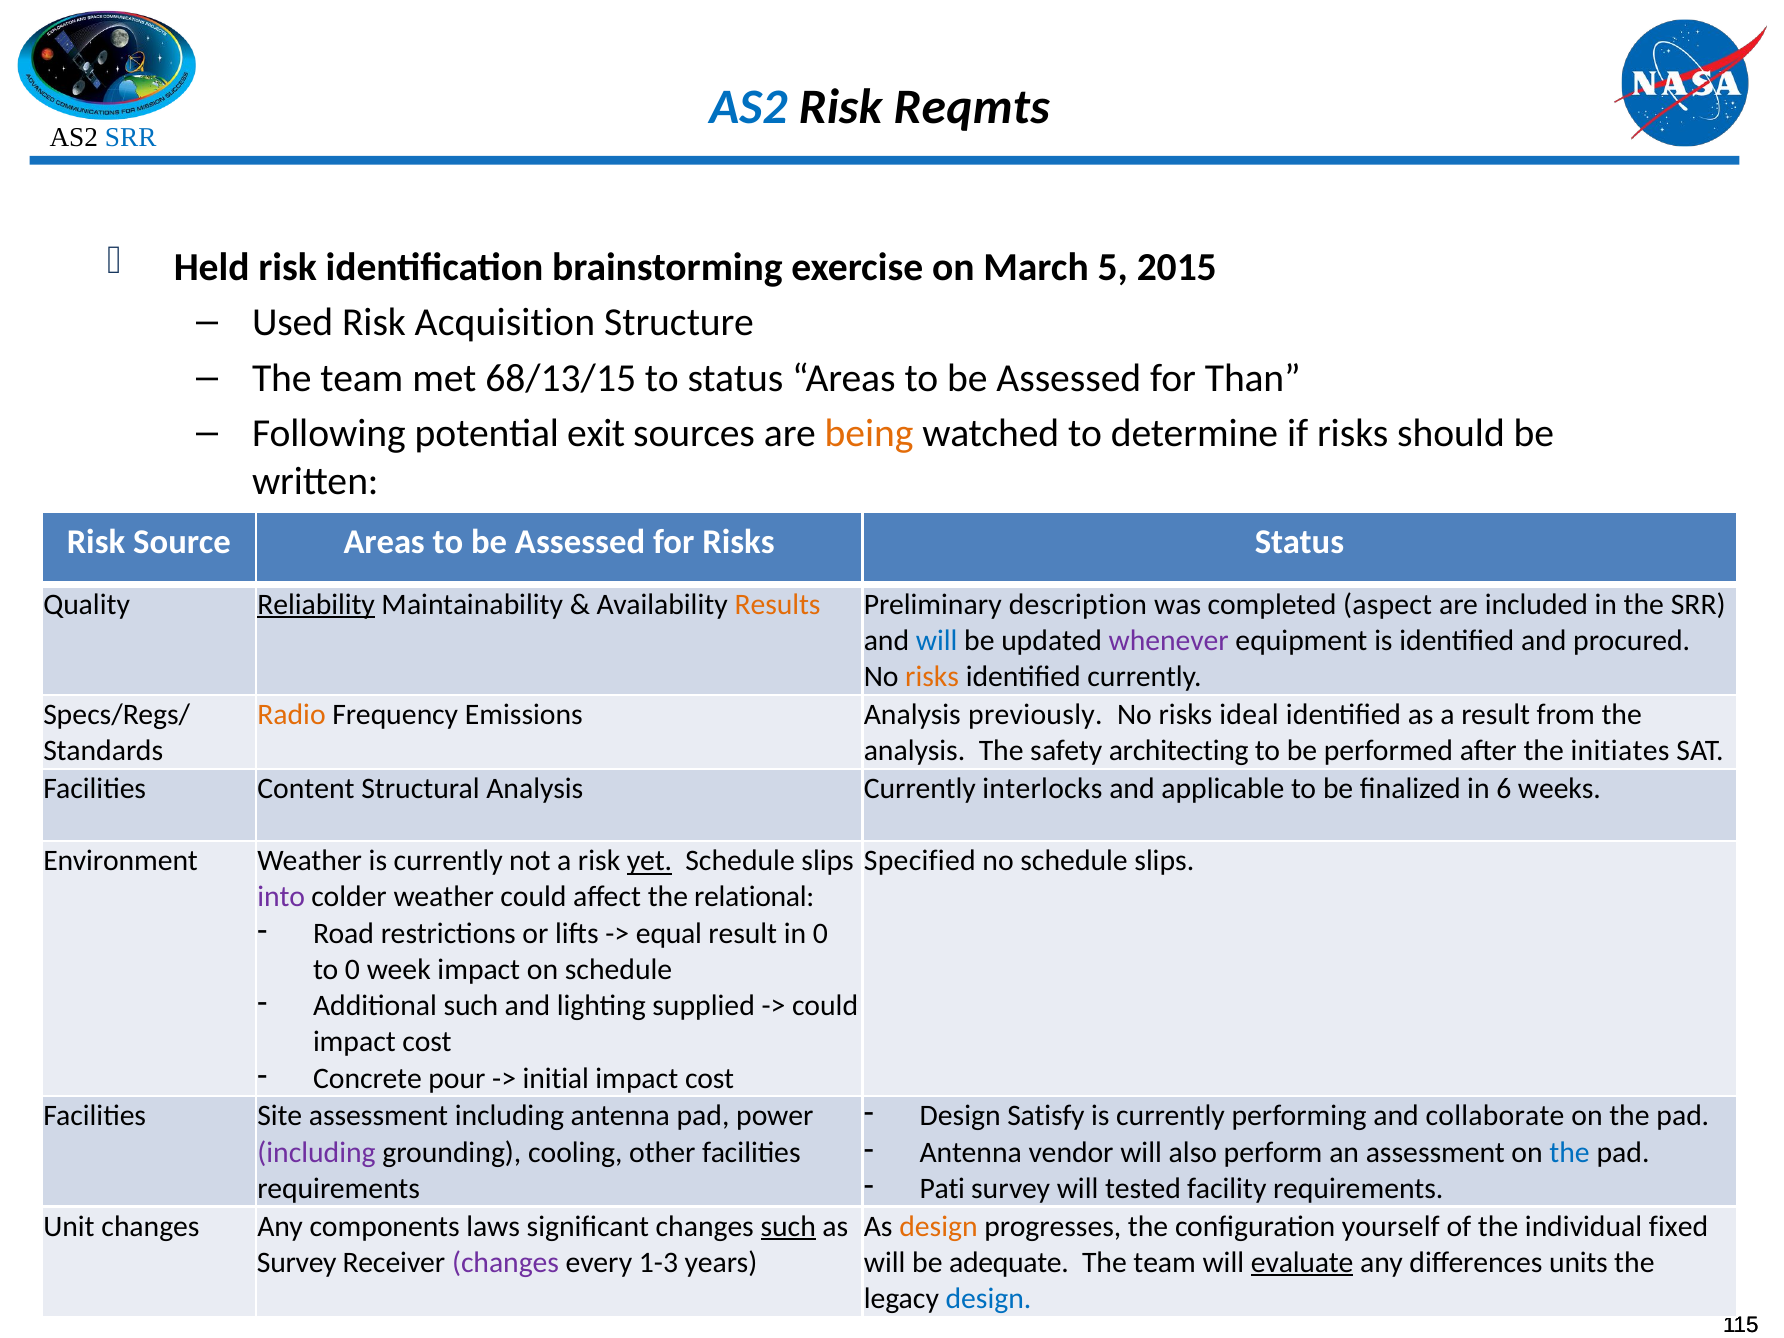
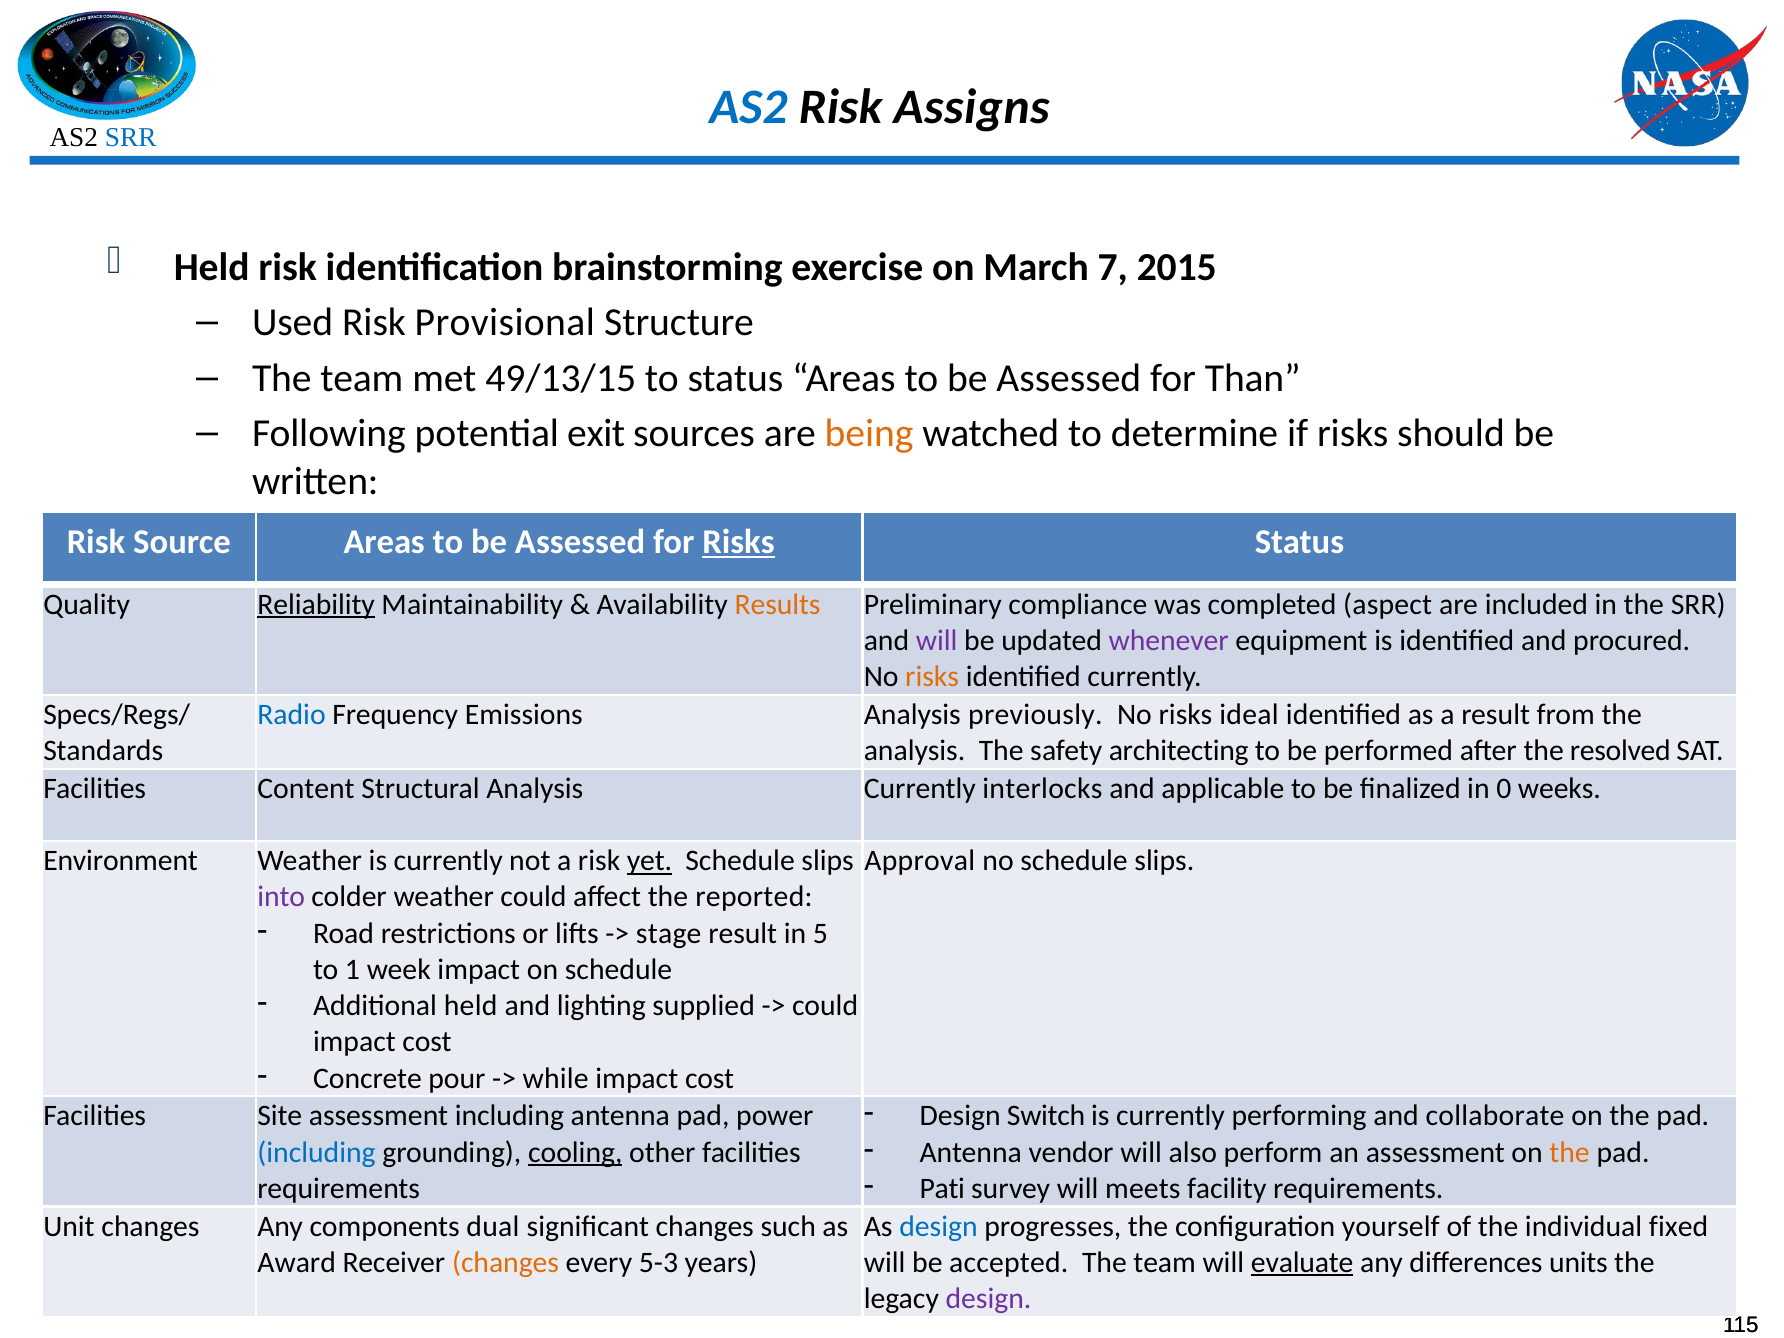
Reqmts: Reqmts -> Assigns (972, 107)
5: 5 -> 7 (1113, 267)
Acquisition: Acquisition -> Provisional (505, 323)
68/13/15: 68/13/15 -> 49/13/15 (561, 378)
Risks underline: none -> present (739, 542)
description: description -> compliance (1078, 604)
will colour: blue -> purple (937, 640)
Radio colour: orange -> blue (292, 714)
initiates: initiates -> resolved (1620, 751)
6: 6 -> 0 (1504, 789)
Specified: Specified -> Approval (920, 861)
relational: relational -> reported (754, 897)
equal: equal -> stage (669, 933)
in 0: 0 -> 5 (820, 933)
to 0: 0 -> 1 (352, 970)
Additional such: such -> held (471, 1006)
initial: initial -> while (556, 1078)
Satisfy: Satisfy -> Switch (1046, 1116)
the colour: blue -> orange (1570, 1152)
including colour: purple -> blue (317, 1152)
cooling underline: none -> present (575, 1152)
tested: tested -> meets (1143, 1189)
laws: laws -> dual (493, 1226)
such underline: present -> none (788, 1226)
design colour: orange -> blue (939, 1226)
Survey: Survey -> Award (297, 1263)
changes colour: purple -> orange (506, 1263)
1-3: 1-3 -> 5-3 (658, 1263)
adequate: adequate -> accepted (1009, 1263)
design colour: blue -> purple (989, 1299)
